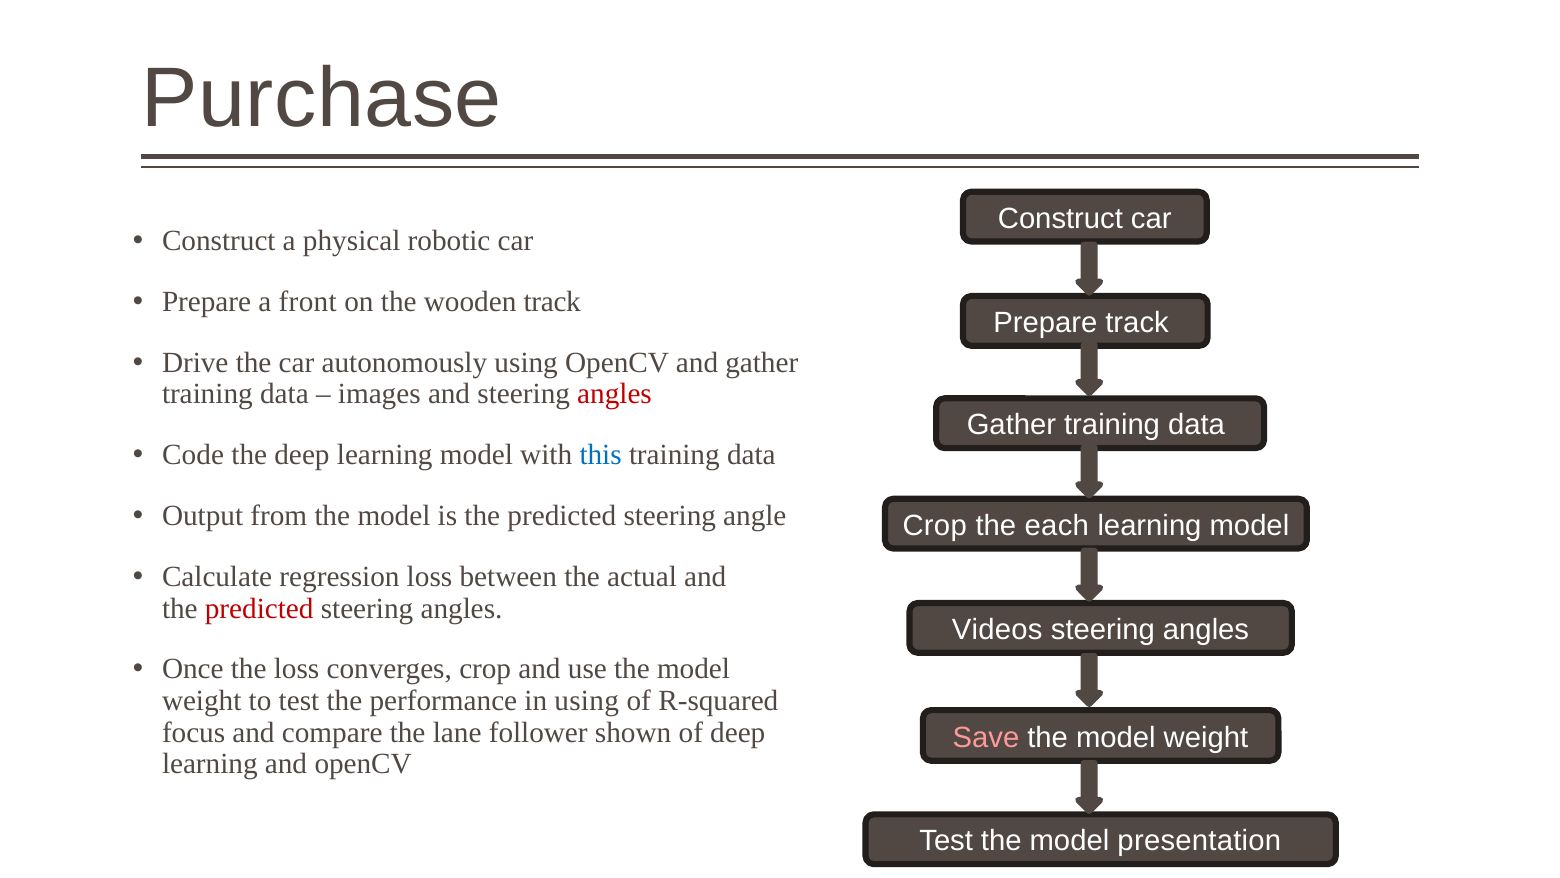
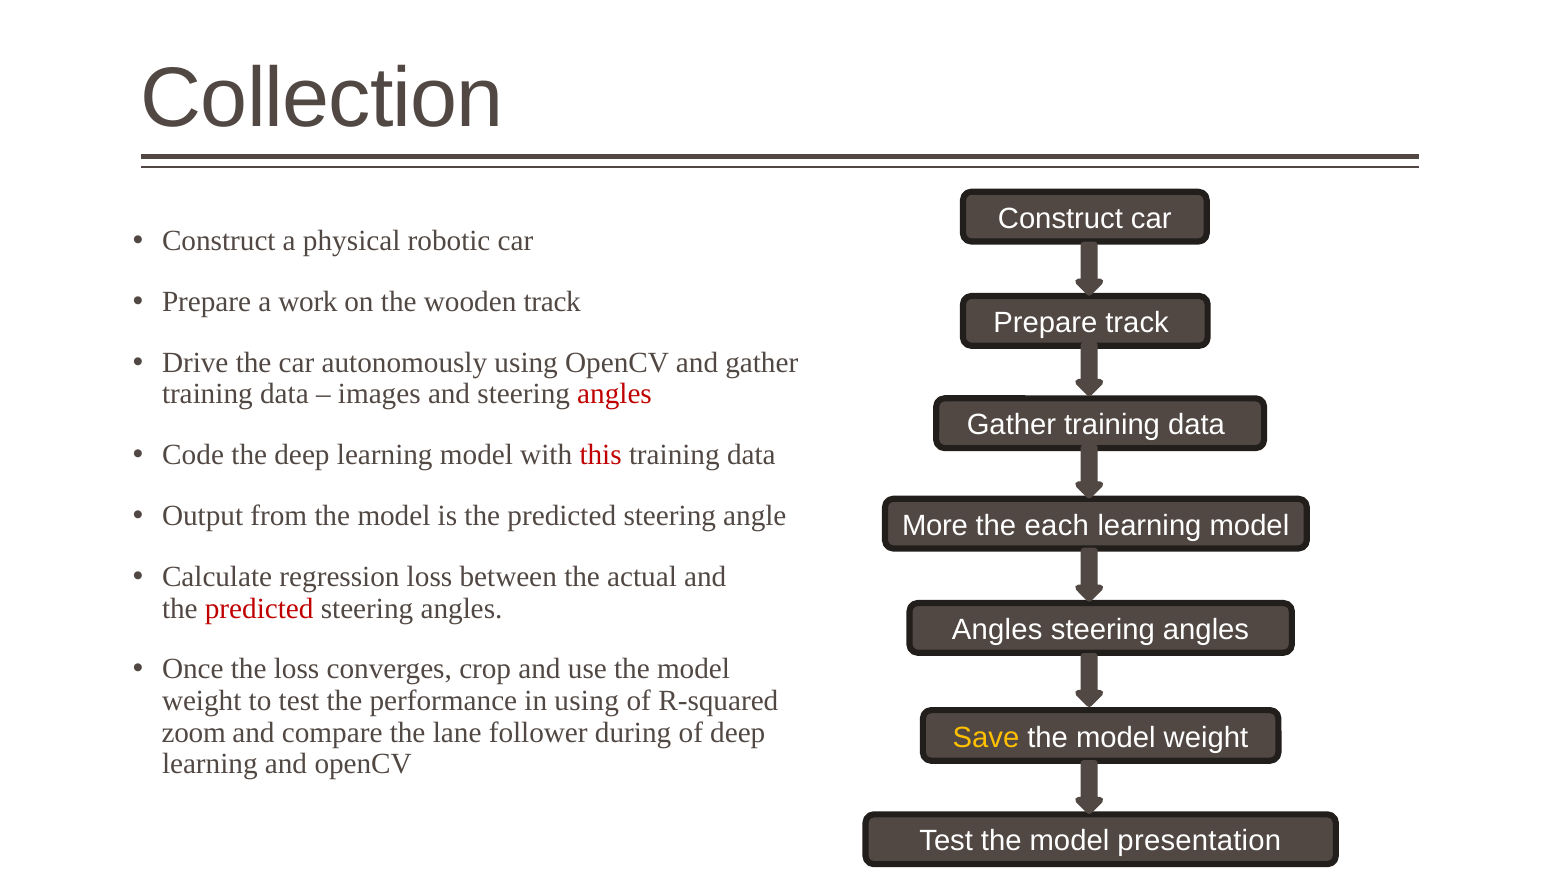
Purchase: Purchase -> Collection (322, 98)
front: front -> work (308, 301)
this colour: blue -> red (601, 455)
Crop: Crop -> More (935, 525)
Videos: Videos -> Angles (997, 630)
focus: focus -> zoom (194, 732)
shown: shown -> during (633, 732)
Save colour: pink -> yellow (986, 737)
